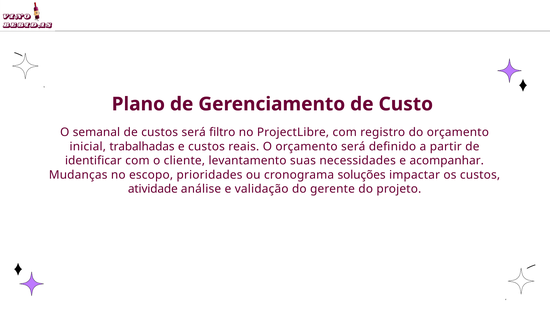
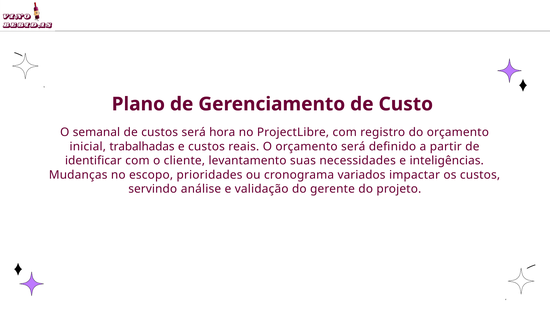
filtro: filtro -> hora (222, 133)
acompanhar: acompanhar -> inteligências (447, 161)
soluções: soluções -> variados (362, 175)
atividade: atividade -> servindo (153, 189)
